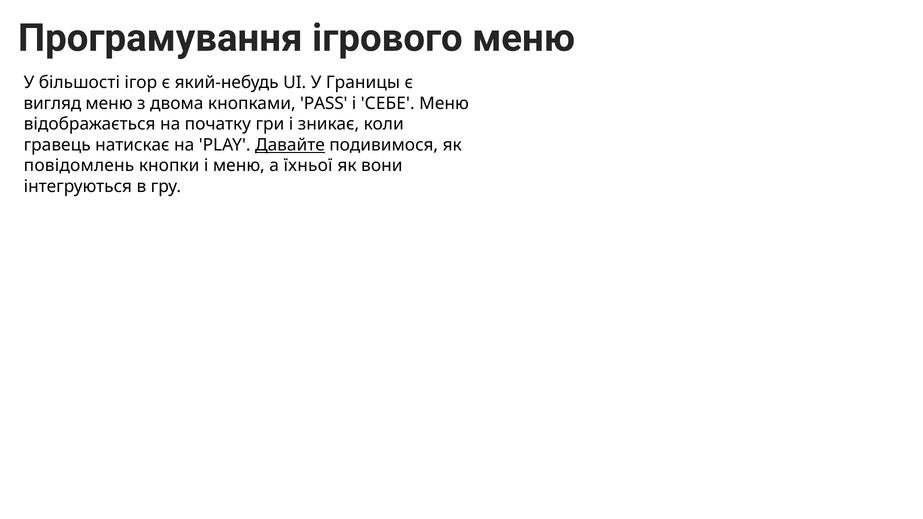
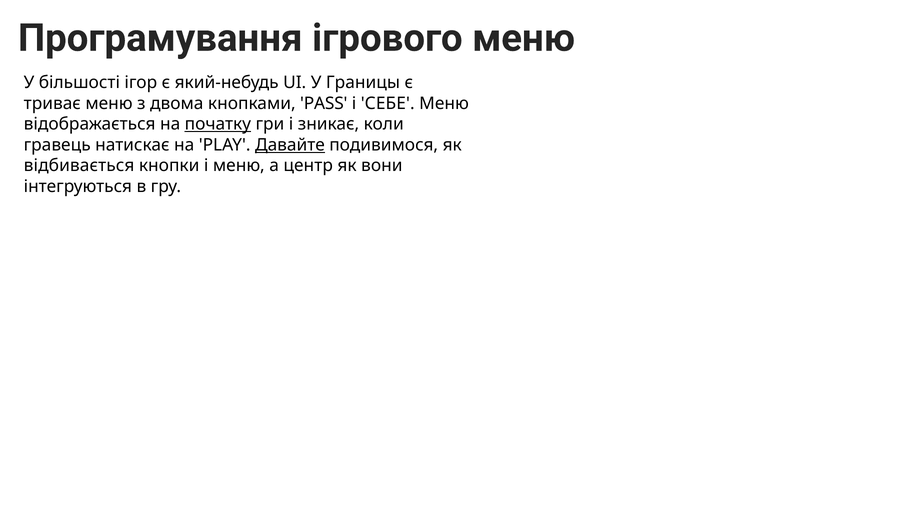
вигляд: вигляд -> триває (52, 103)
початку underline: none -> present (218, 124)
повідомлень: повідомлень -> відбивається (79, 166)
їхньої: їхньої -> центр (308, 166)
